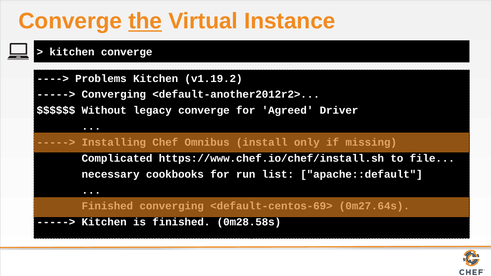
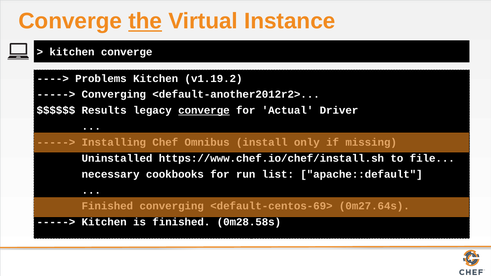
Without: Without -> Results (104, 110)
converge underline: none -> present (204, 110)
Agreed: Agreed -> Actual (288, 110)
Complicated: Complicated -> Uninstalled (117, 158)
